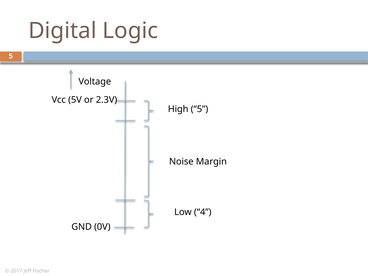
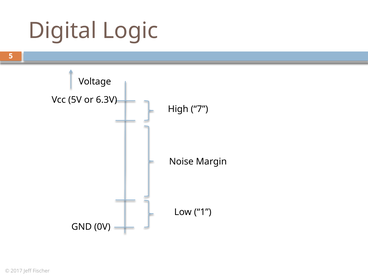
2.3V: 2.3V -> 6.3V (107, 100)
High 5: 5 -> 7 (199, 109)
4: 4 -> 1 (203, 212)
